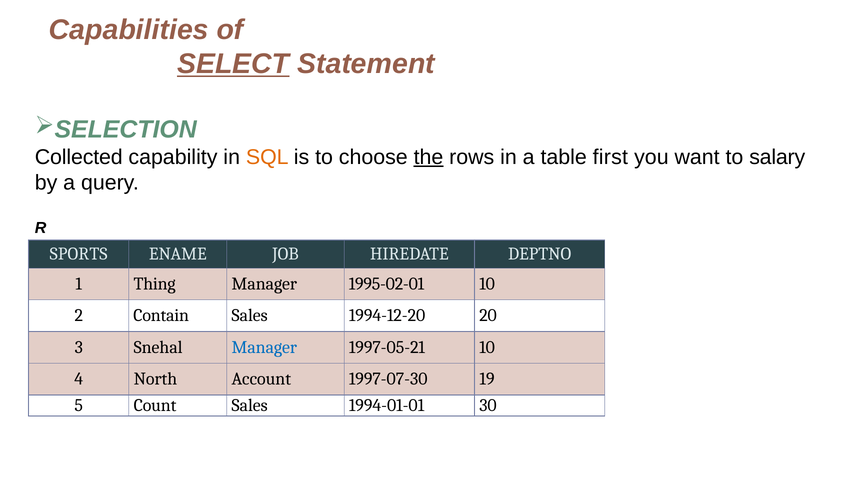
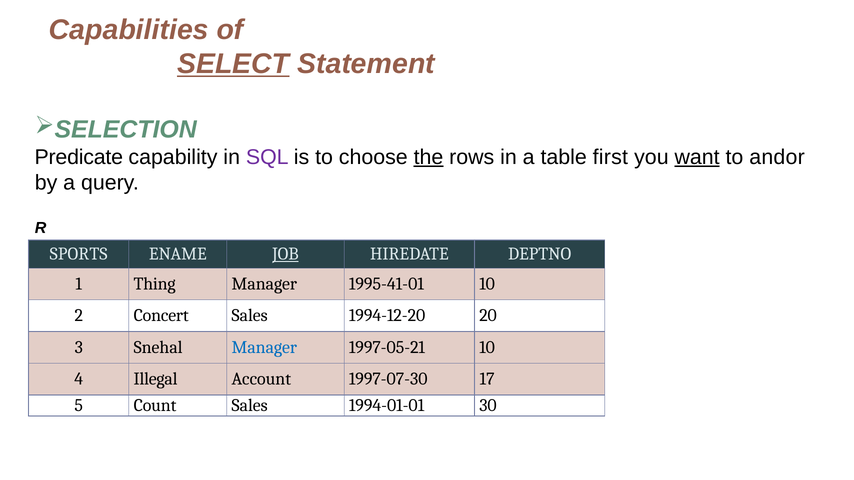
Collected: Collected -> Predicate (79, 157)
SQL colour: orange -> purple (267, 157)
want underline: none -> present (697, 157)
salary: salary -> andor (777, 157)
JOB underline: none -> present (285, 254)
1995-02-01: 1995-02-01 -> 1995-41-01 (386, 284)
Contain: Contain -> Concert (161, 316)
North: North -> Illegal (156, 379)
19: 19 -> 17 (487, 379)
